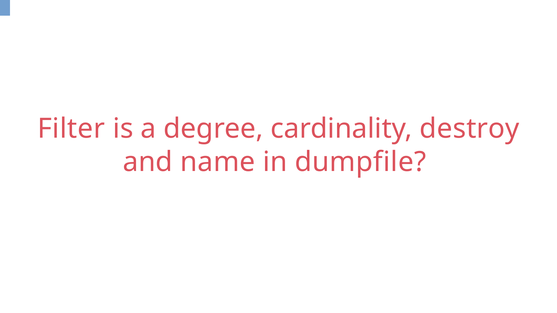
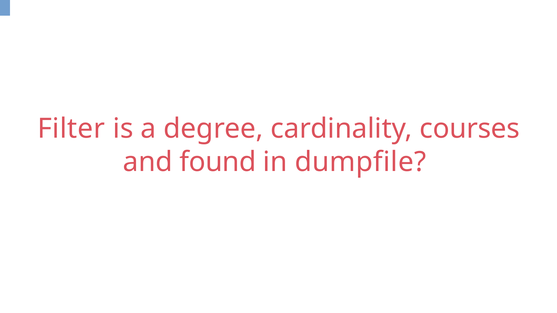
destroy: destroy -> courses (470, 129)
name: name -> found (218, 162)
